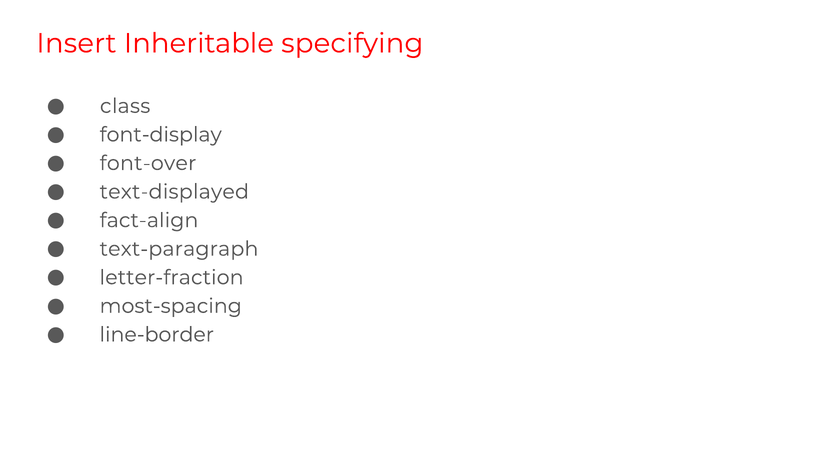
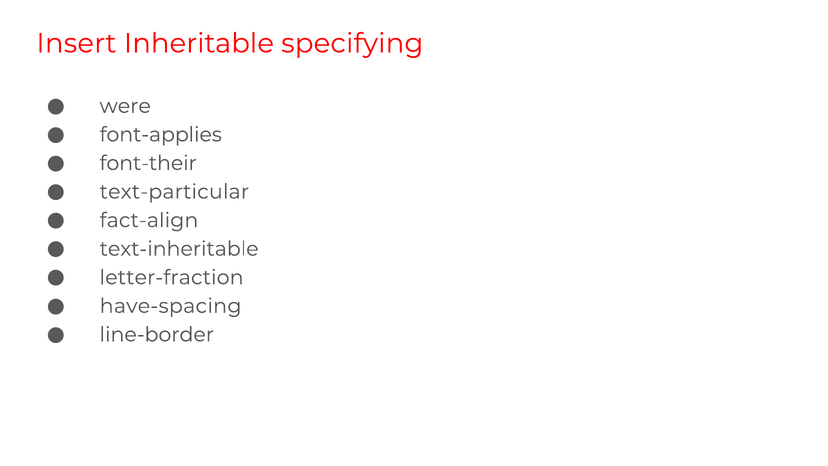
class: class -> were (125, 106)
font-display: font-display -> font-applies (161, 135)
font-over: font-over -> font-their (148, 163)
text-displayed: text-displayed -> text-particular (174, 192)
text-paragraph: text-paragraph -> text-inheritable (179, 249)
most-spacing: most-spacing -> have-spacing (171, 306)
